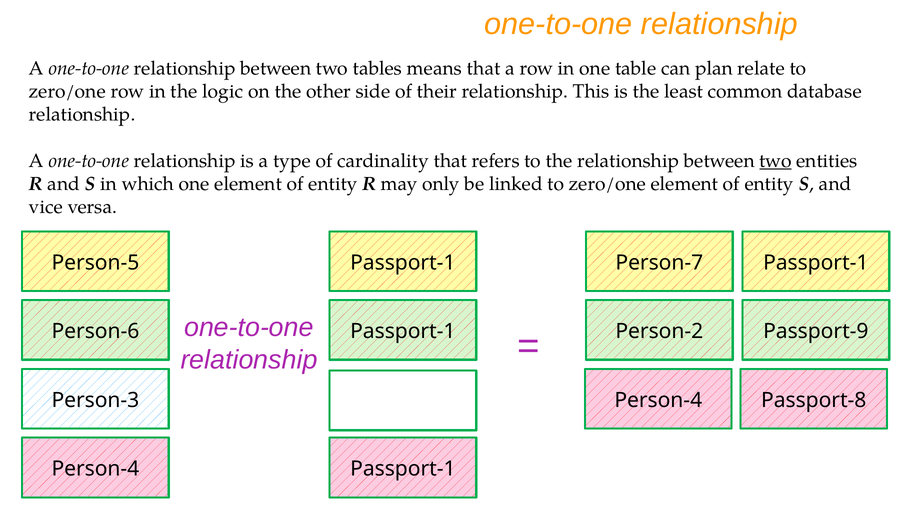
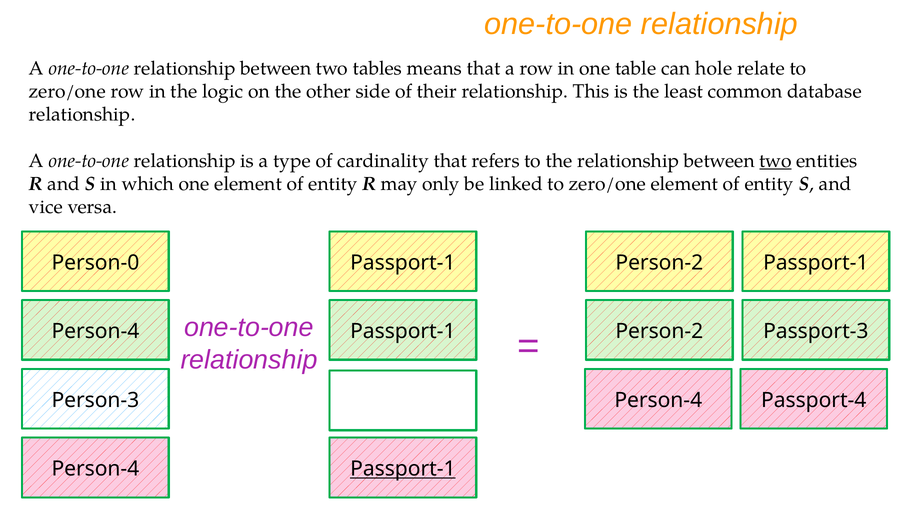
plan: plan -> hole (714, 69)
Person-5: Person-5 -> Person-0 (95, 263)
Person-7: Person-7 -> Person-2 (659, 263)
Person-6: Person-6 -> Person-4 (95, 332)
Passport-9: Passport-9 -> Passport-3 (816, 332)
Passport-8: Passport-8 -> Passport-4 (814, 401)
Passport-1 underline: none -> present (403, 469)
